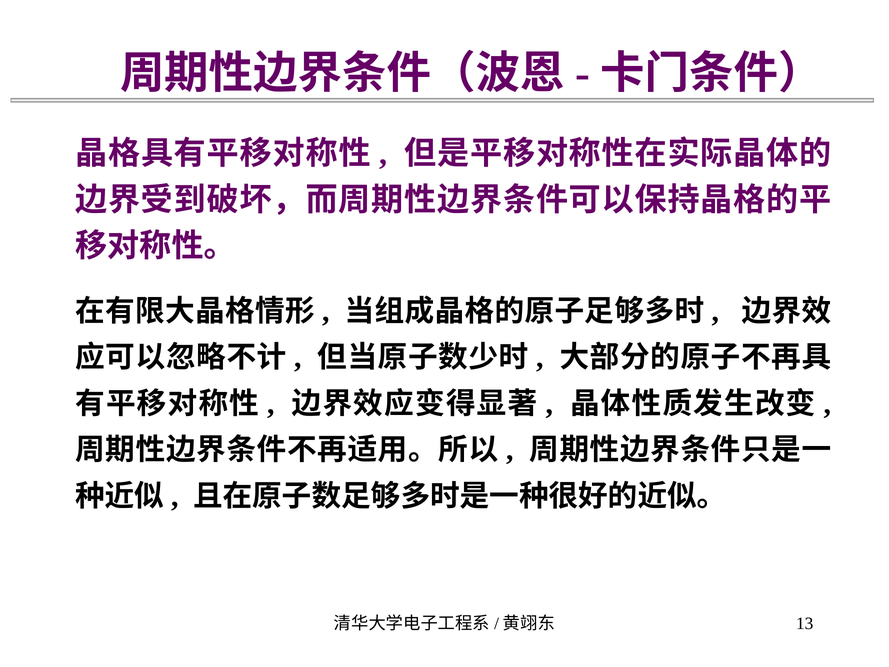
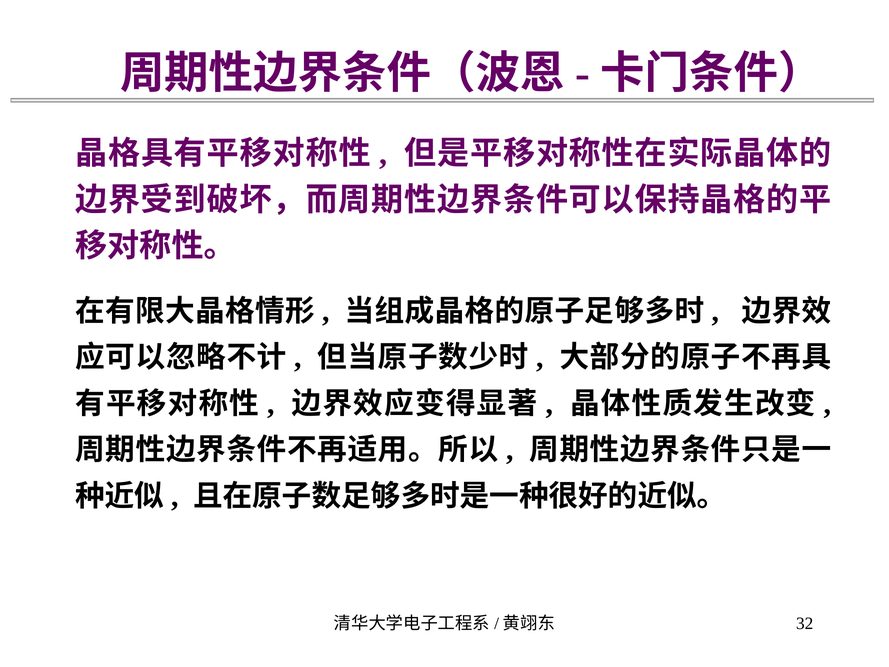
13: 13 -> 32 (805, 624)
